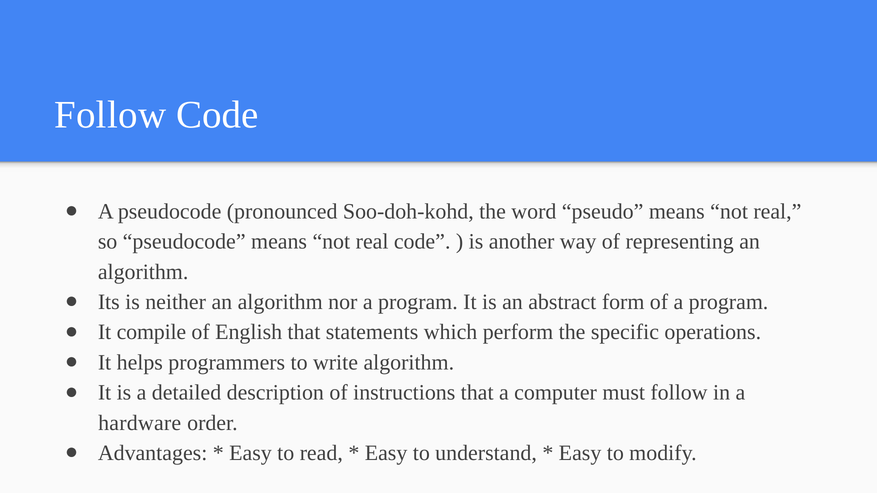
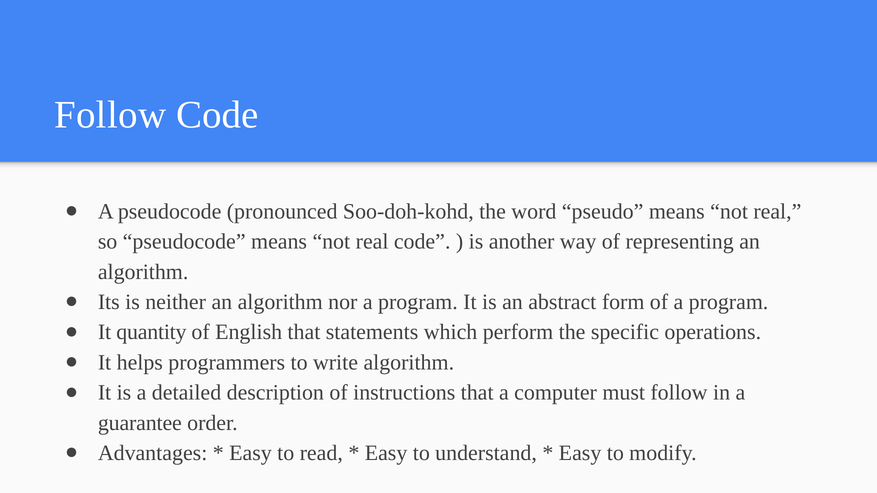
compile: compile -> quantity (151, 332)
hardware: hardware -> guarantee (140, 423)
